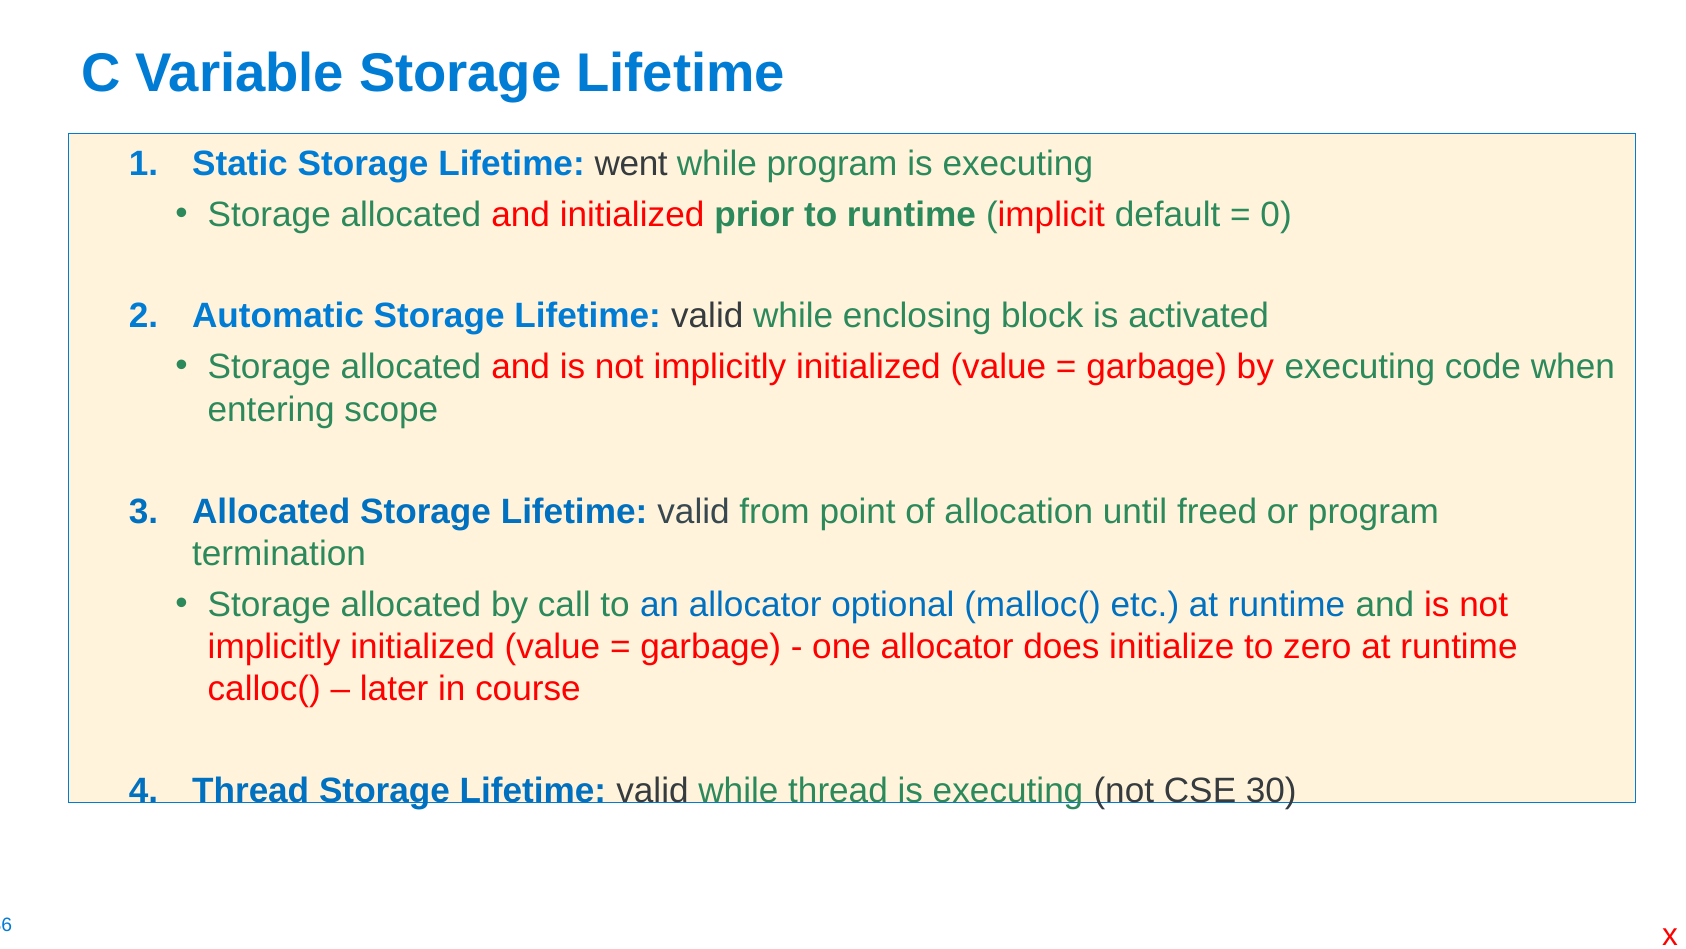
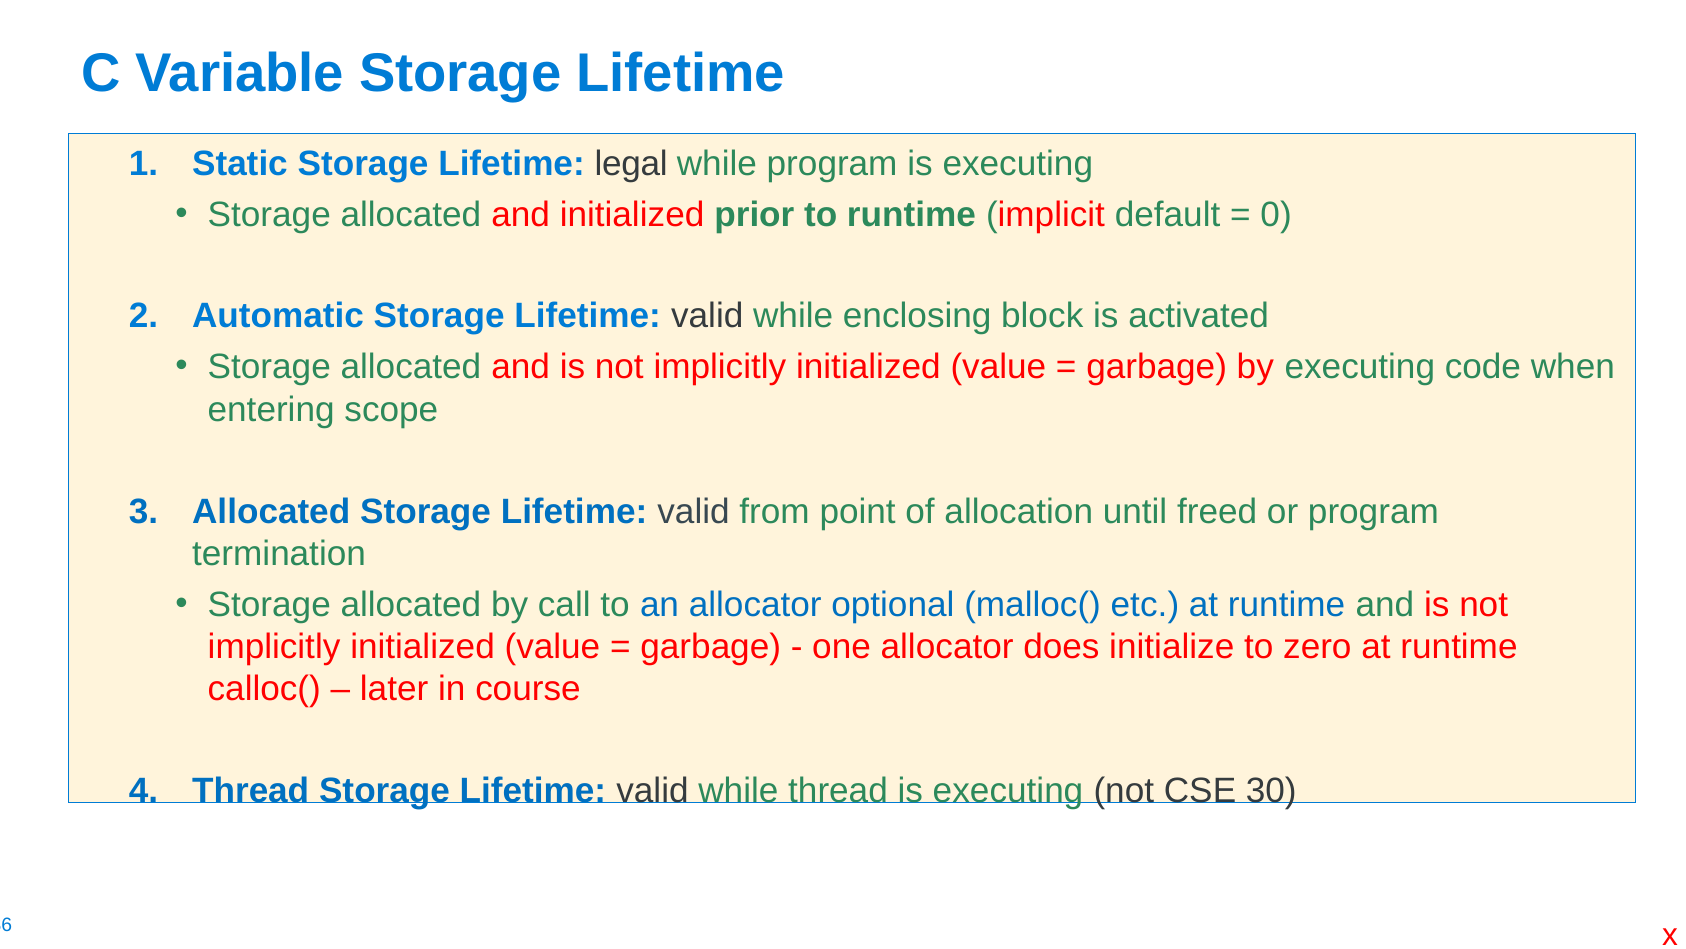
went: went -> legal (631, 163)
